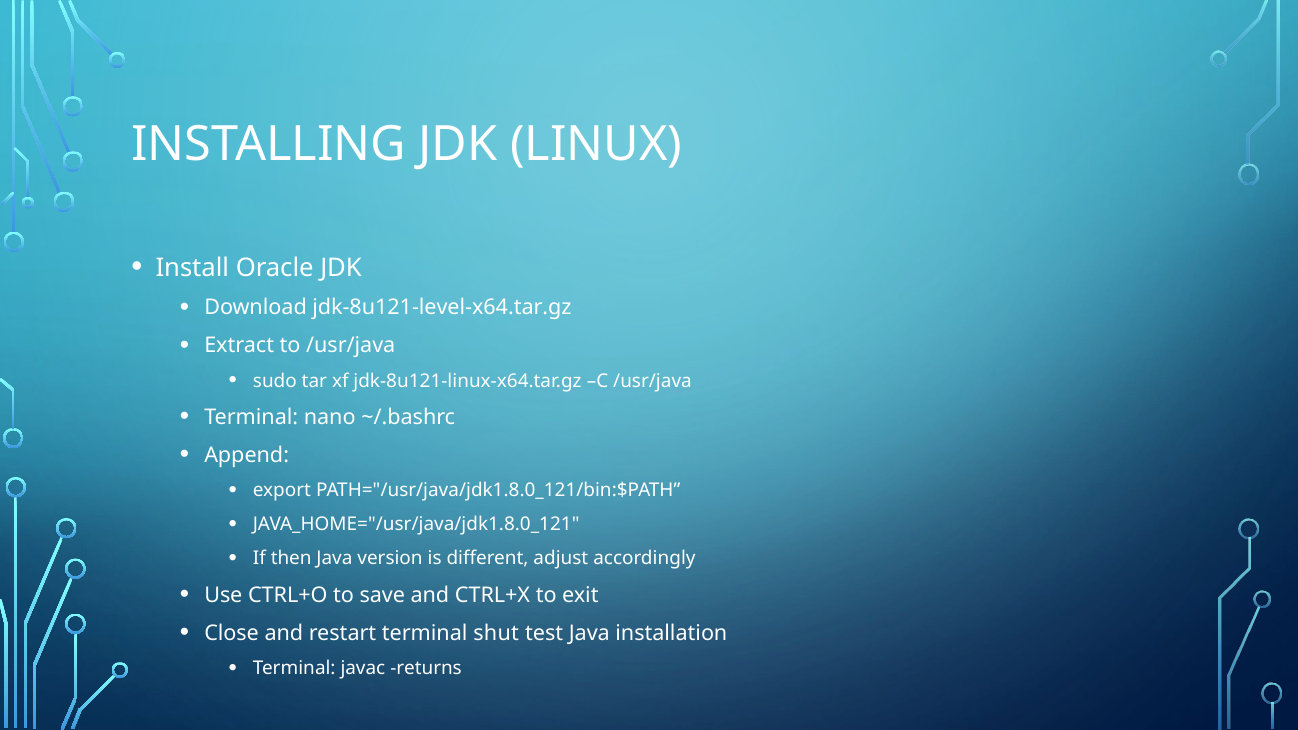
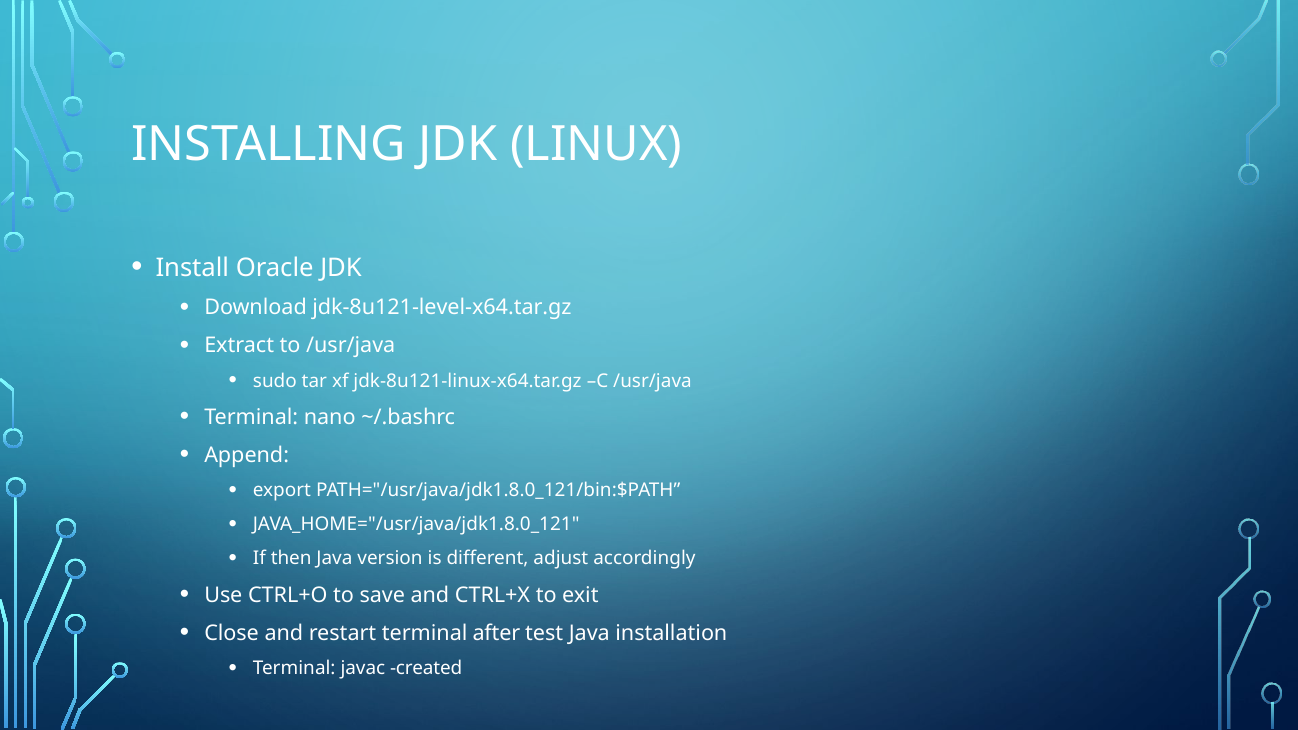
shut: shut -> after (496, 633)
returns: returns -> created (426, 668)
